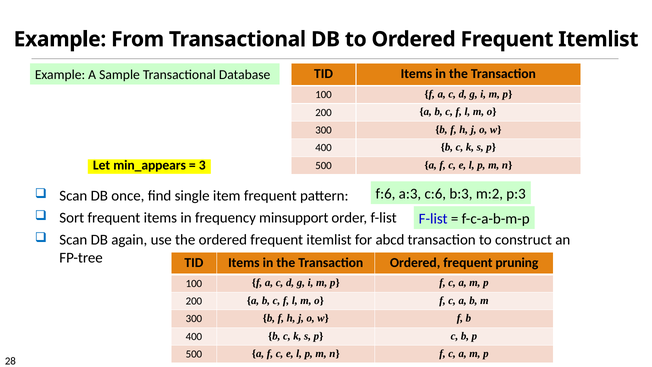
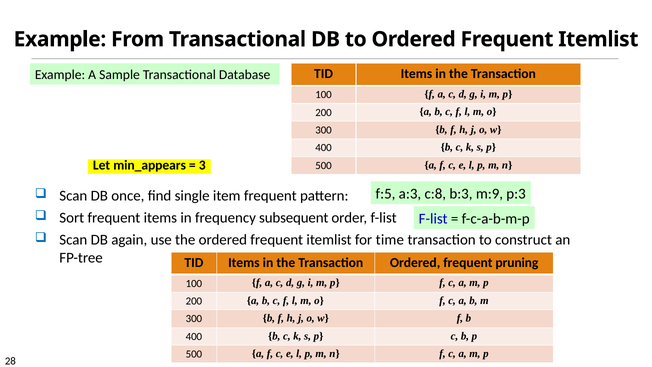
f:6: f:6 -> f:5 (386, 194)
c:6: c:6 -> c:8 (435, 194)
m:2: m:2 -> m:9 (489, 194)
minsupport: minsupport -> subsequent (294, 218)
abcd: abcd -> time (390, 240)
